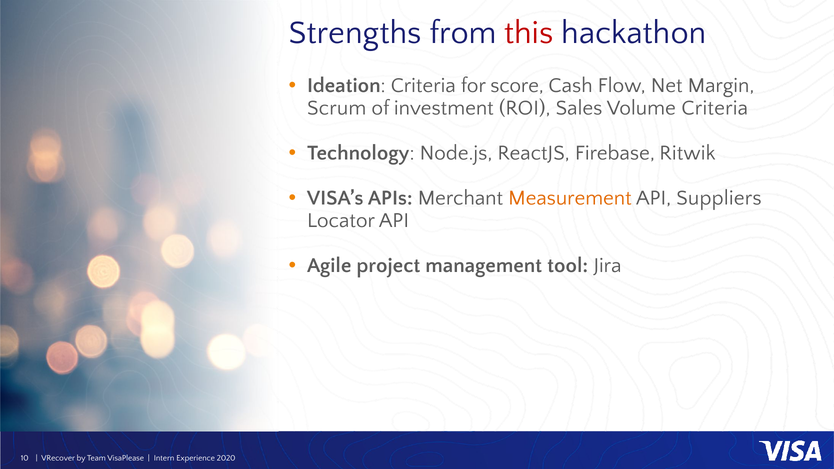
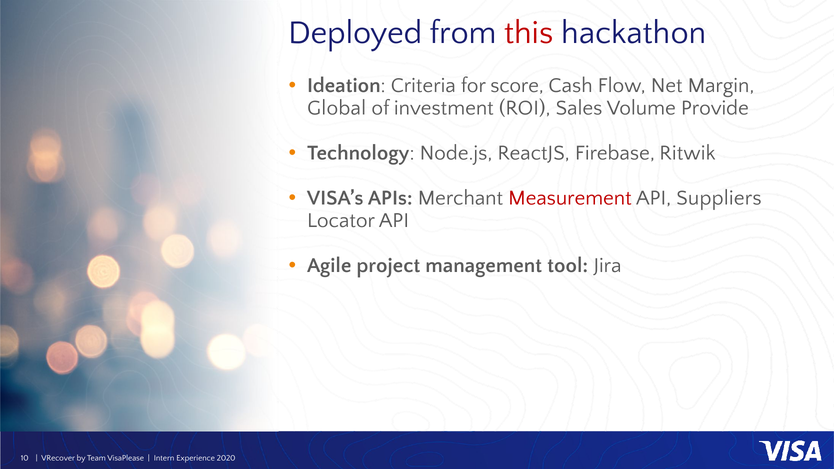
Strengths: Strengths -> Deployed (355, 32)
Scrum: Scrum -> Global (337, 108)
Volume Criteria: Criteria -> Provide (715, 108)
Measurement colour: orange -> red (570, 198)
